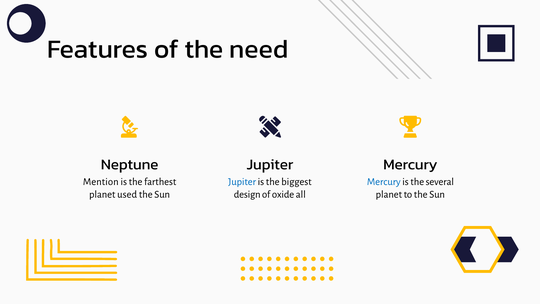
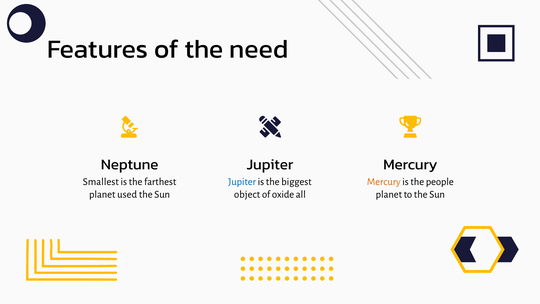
Mention: Mention -> Smallest (101, 182)
Mercury colour: blue -> orange (384, 182)
several: several -> people (440, 182)
design: design -> object (247, 194)
